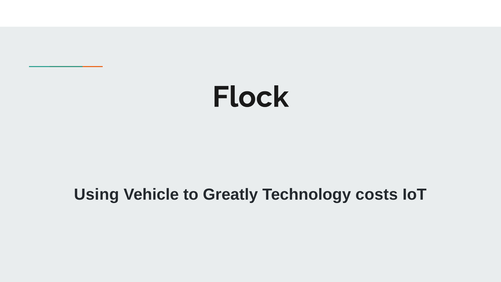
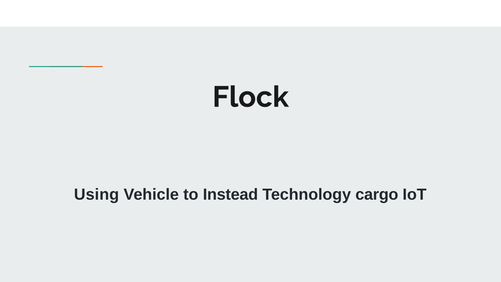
Greatly: Greatly -> Instead (230, 194)
costs: costs -> cargo (377, 194)
